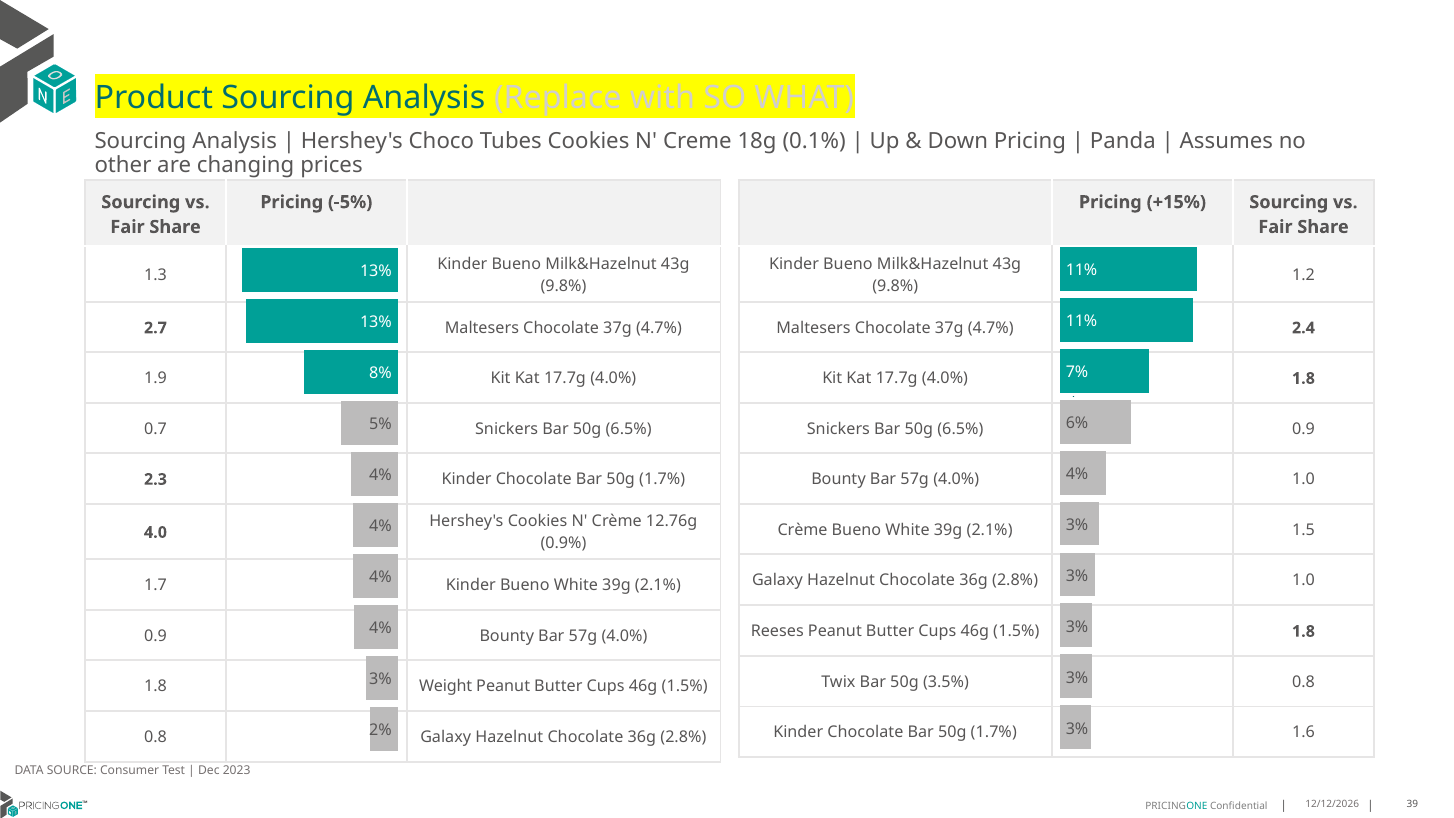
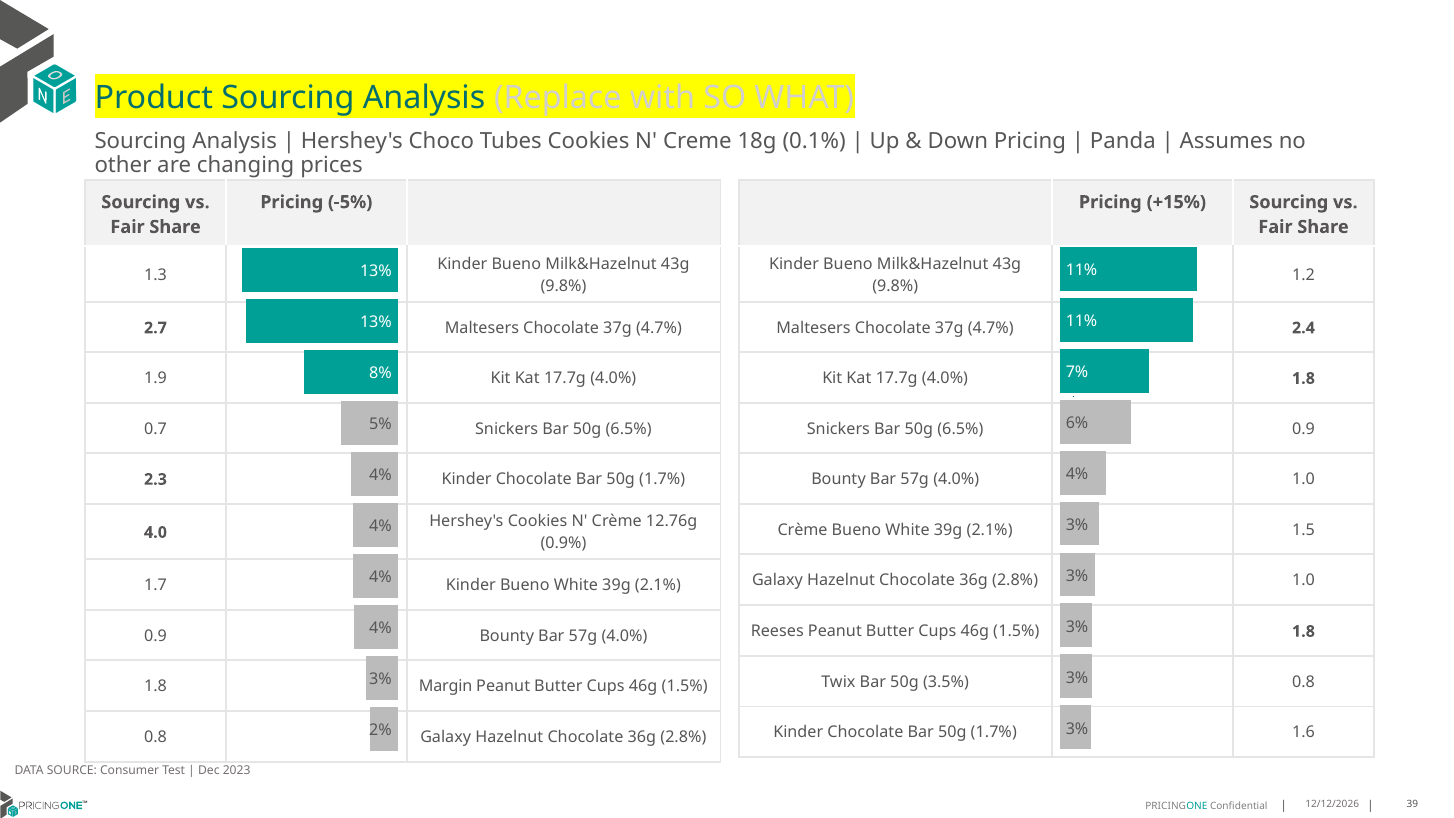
Weight: Weight -> Margin (446, 687)
